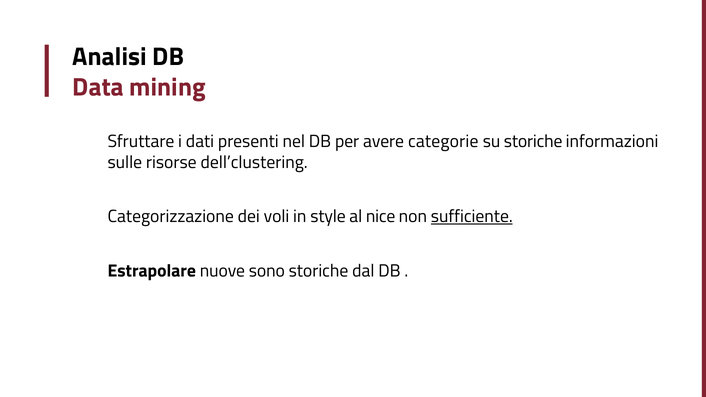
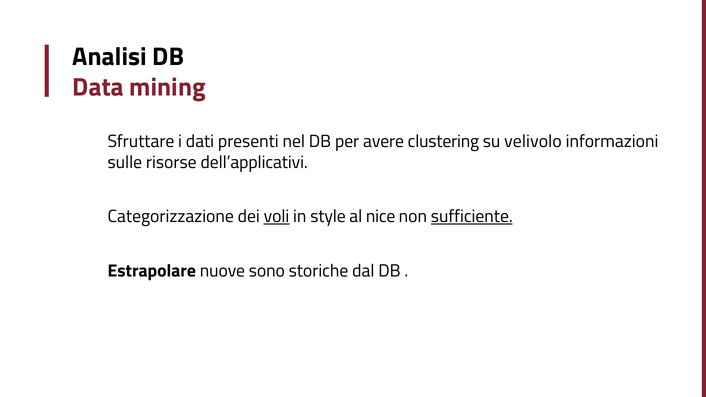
categorie: categorie -> clustering (443, 141)
su storiche: storiche -> velivolo (533, 141)
dell’clustering: dell’clustering -> dell’applicativi (254, 163)
voli underline: none -> present (277, 217)
